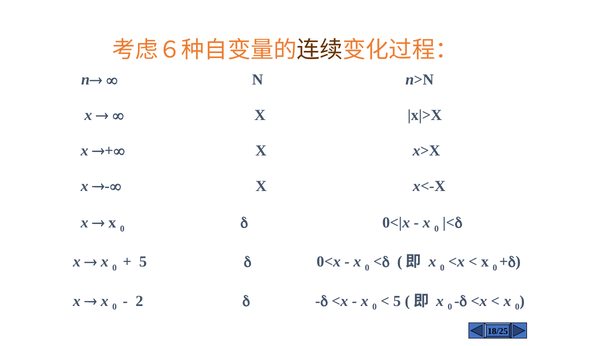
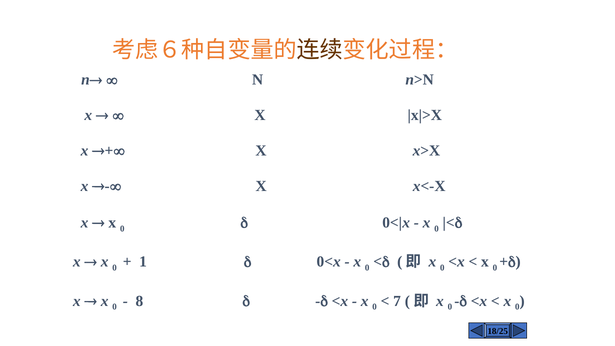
5: 5 -> 1 (143, 262)
2: 2 -> 8 (139, 301)
5: 5 -> 7 (397, 301)
